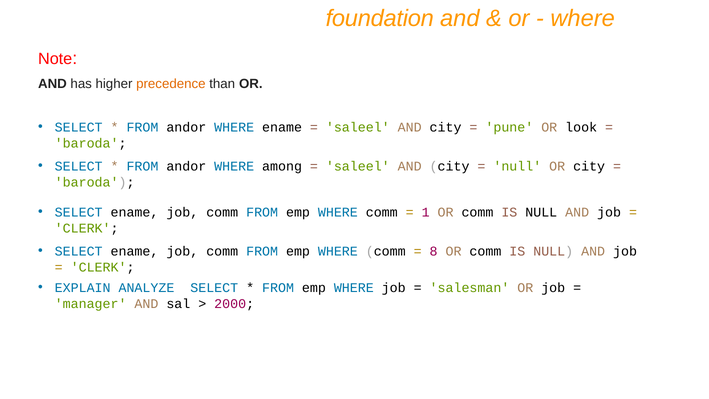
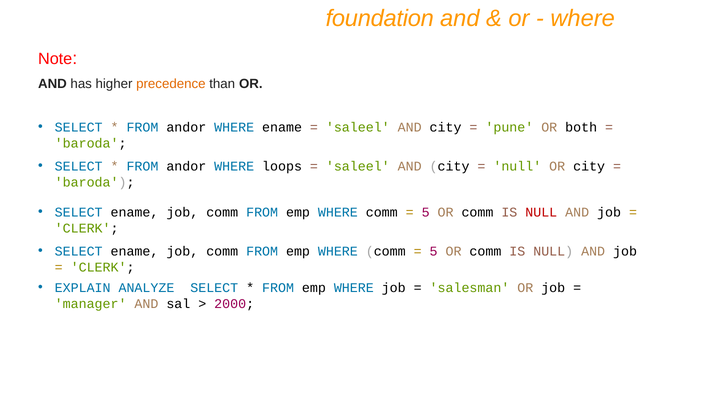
look: look -> both (581, 127)
among: among -> loops (282, 166)
1: 1 -> 5 (426, 212)
NULL colour: black -> red (541, 212)
8: 8 -> 5 (434, 251)
